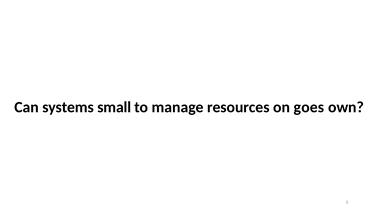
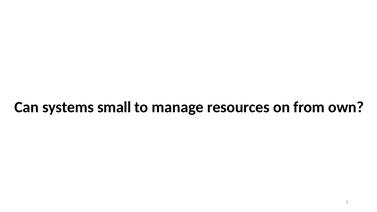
goes: goes -> from (309, 107)
